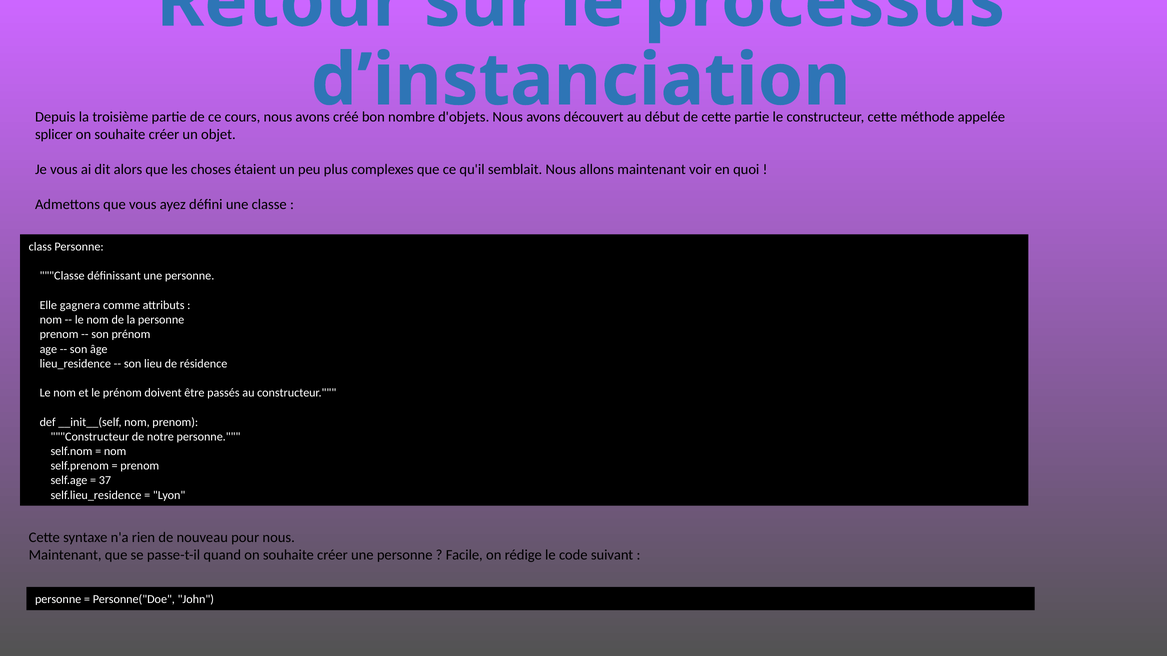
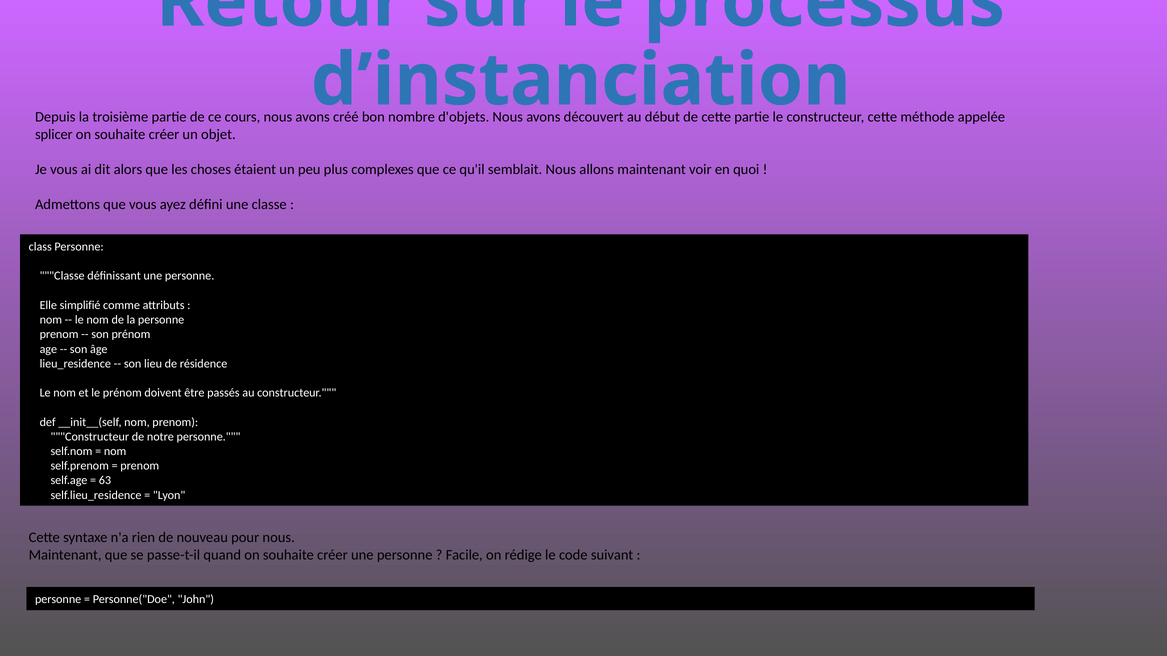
gagnera: gagnera -> simplifié (80, 305)
37: 37 -> 63 (105, 481)
